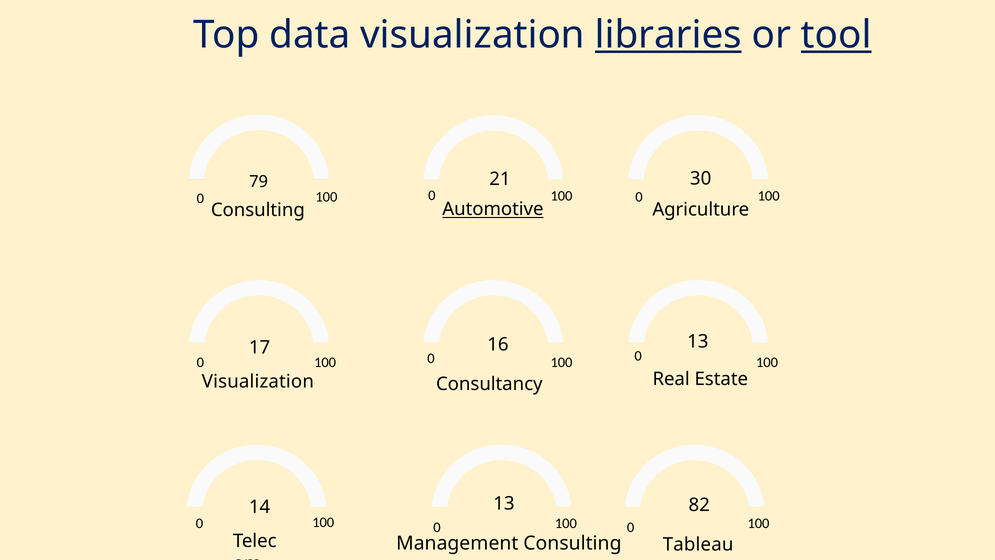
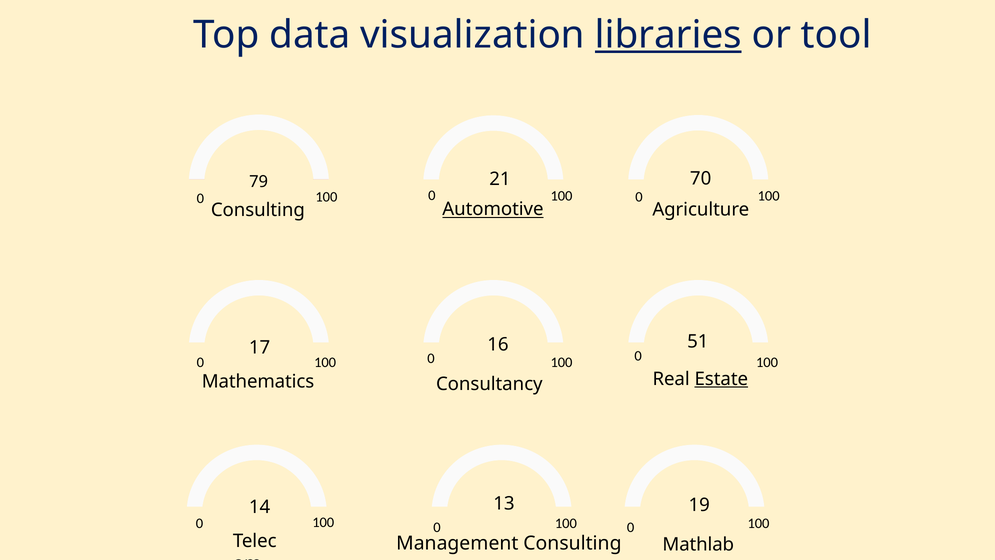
tool underline: present -> none (836, 35)
30: 30 -> 70 (701, 179)
16 13: 13 -> 51 (698, 341)
Visualization: Visualization -> Mathematics (258, 382)
Estate underline: none -> present (721, 379)
82: 82 -> 19 (699, 505)
Tableau: Tableau -> Mathlab (698, 544)
